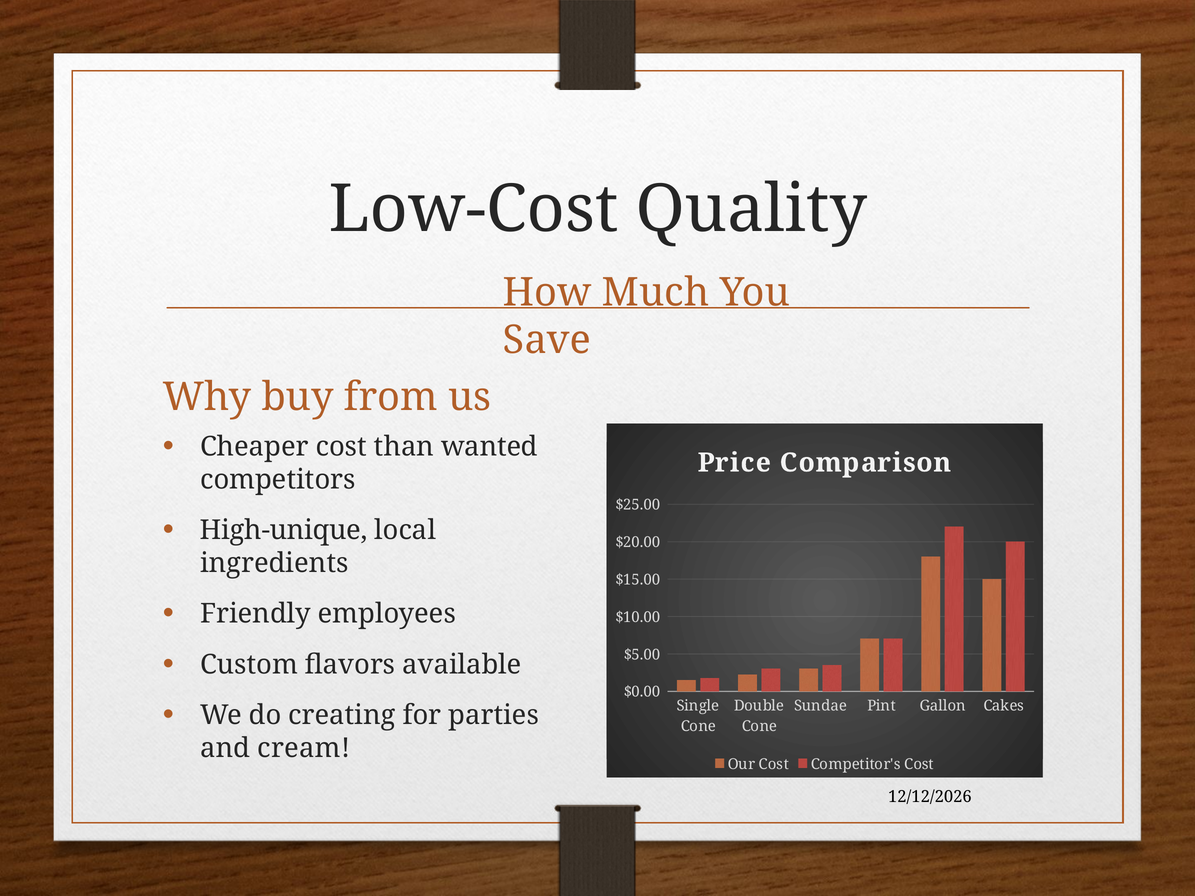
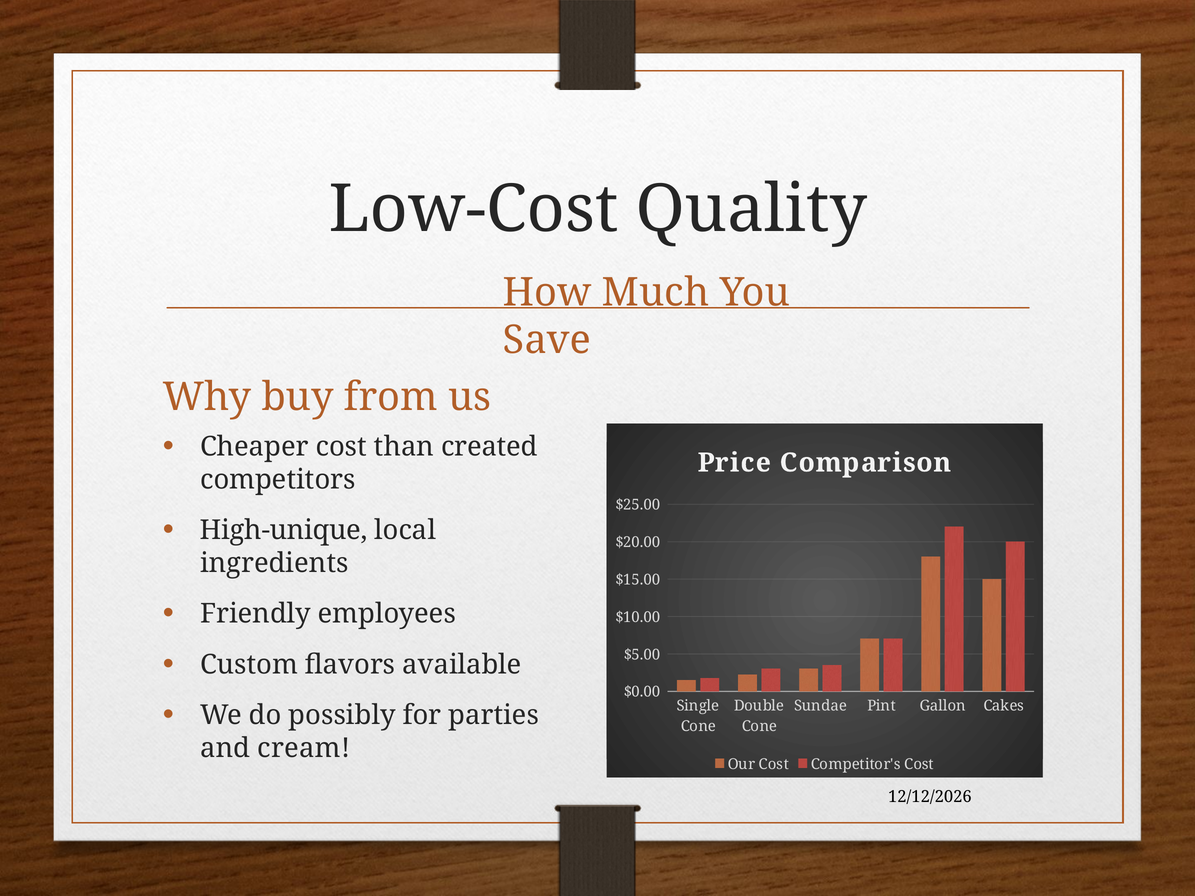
wanted: wanted -> created (489, 447)
creating: creating -> possibly (342, 716)
